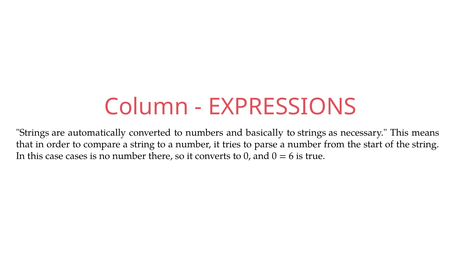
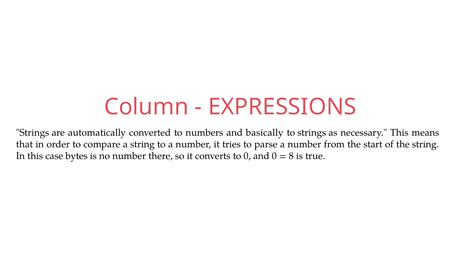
cases: cases -> bytes (77, 155)
6: 6 -> 8 (291, 155)
